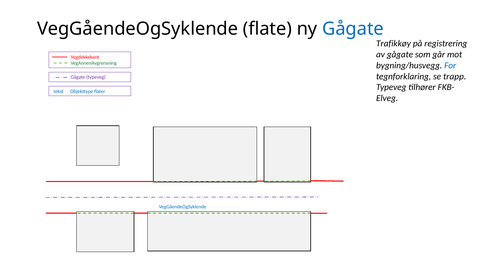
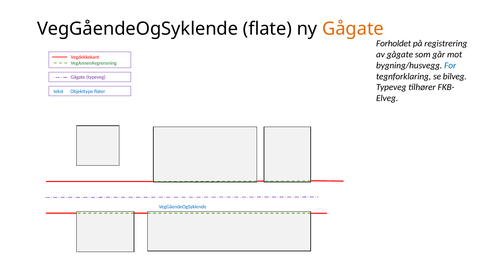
Gågate colour: blue -> orange (353, 29)
Trafikkøy: Trafikkøy -> Forholdet (394, 43)
trapp: trapp -> bilveg (455, 76)
